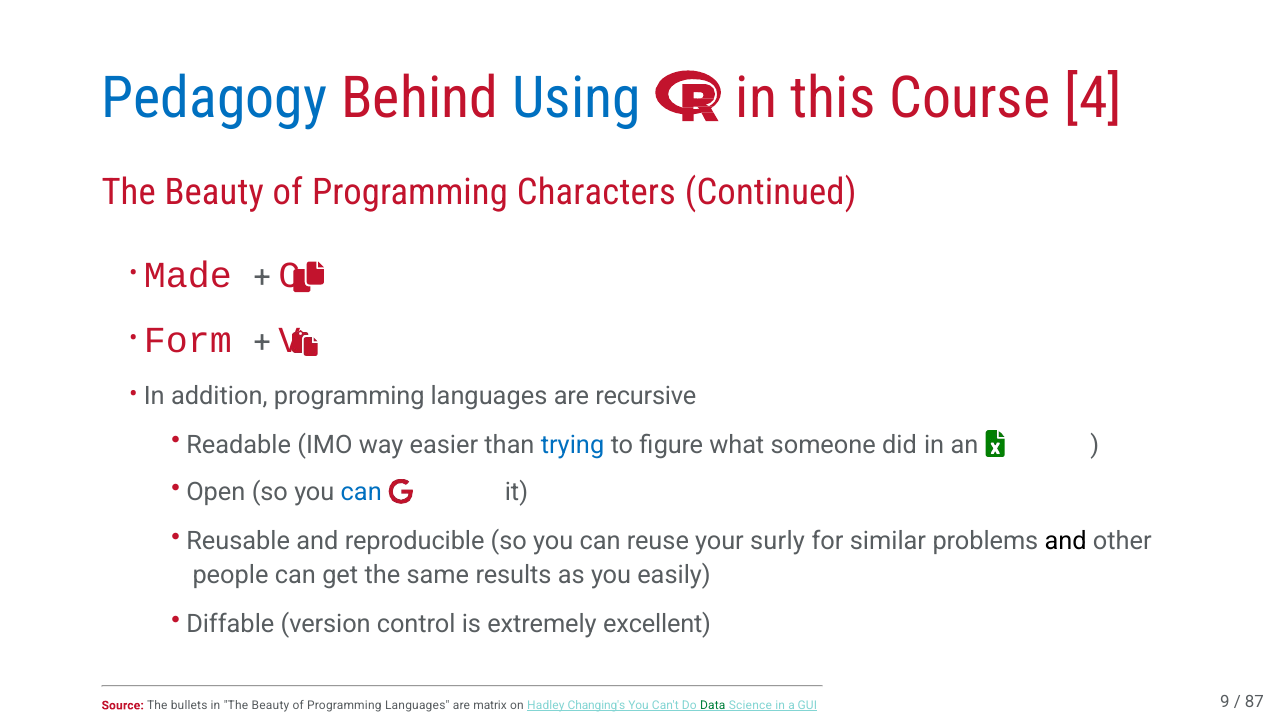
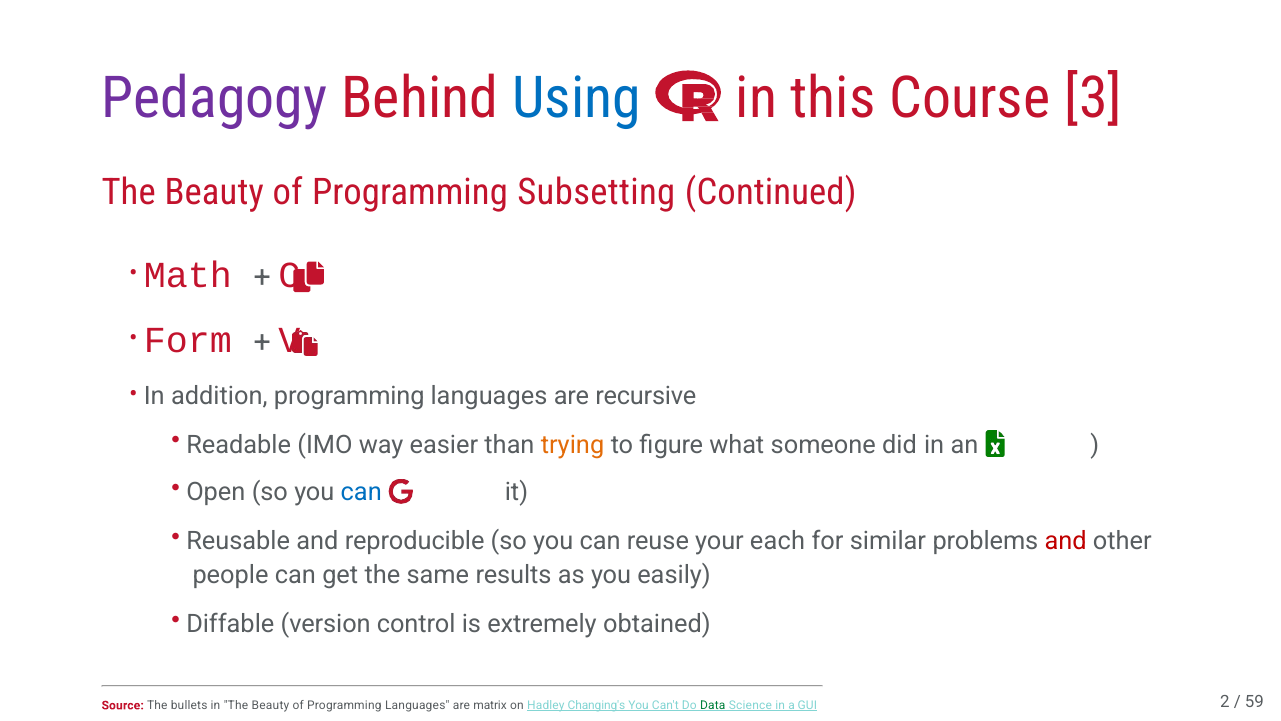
Pedagogy colour: blue -> purple (214, 98)
4: 4 -> 3 (1093, 98)
Characters: Characters -> Subsetting (596, 192)
Made: Made -> Math (188, 276)
trying colour: blue -> orange (573, 445)
surly: surly -> each (778, 541)
and colour: black -> red (1066, 541)
excellent: excellent -> obtained (657, 624)
9: 9 -> 2 (1225, 702)
87: 87 -> 59 (1254, 702)
